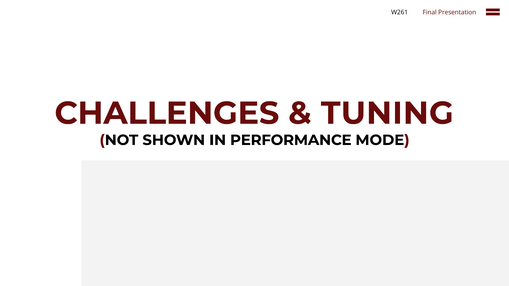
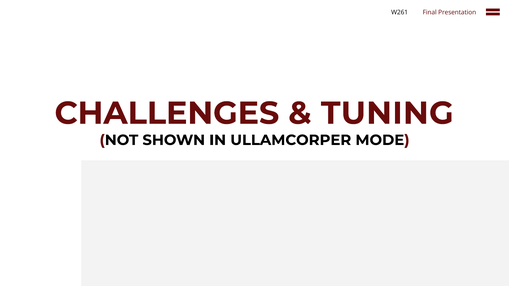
PERFORMANCE: PERFORMANCE -> ULLAMCORPER (291, 140)
